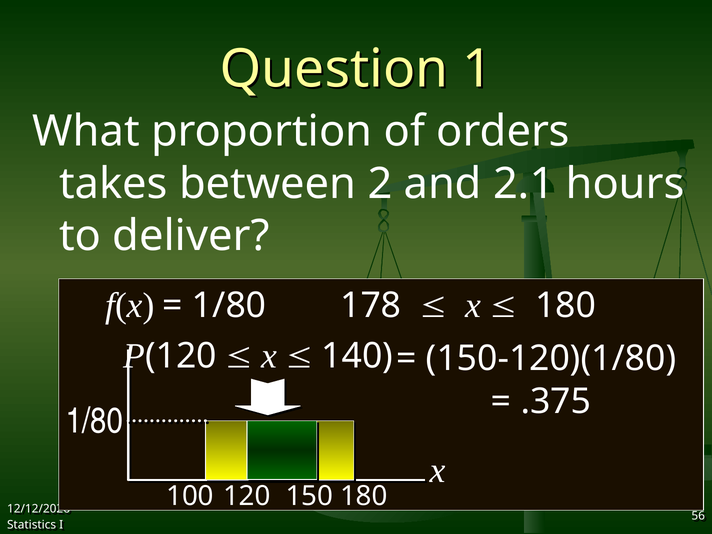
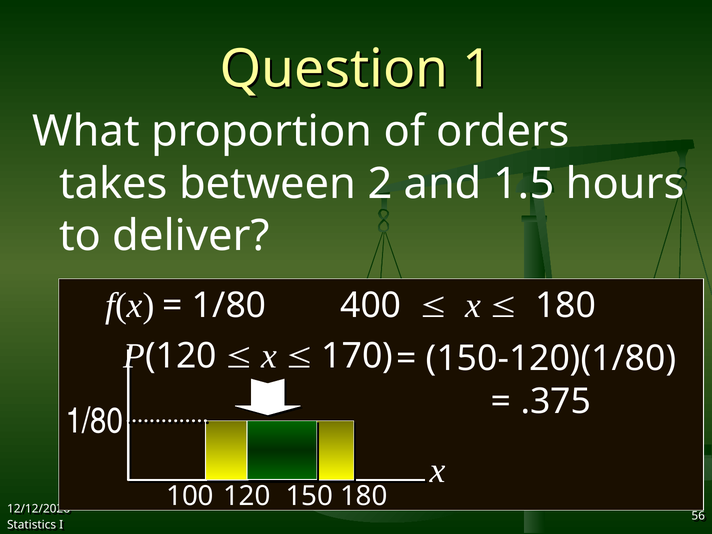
2.1: 2.1 -> 1.5 (524, 184)
178: 178 -> 400 (371, 306)
140: 140 -> 170 (357, 356)
